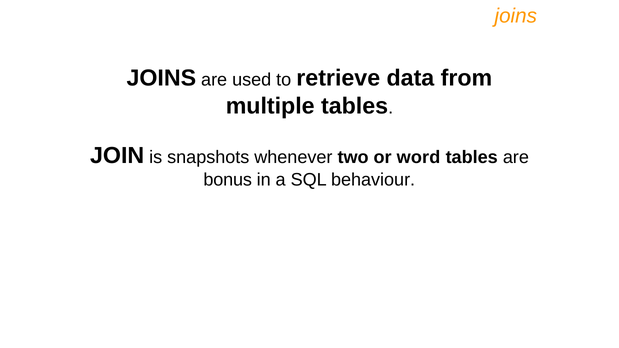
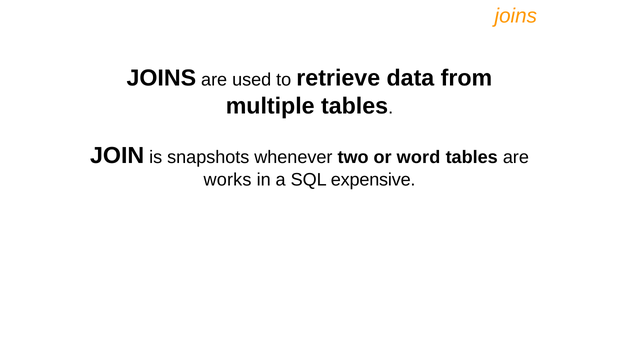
bonus: bonus -> works (228, 180)
behaviour: behaviour -> expensive (373, 180)
